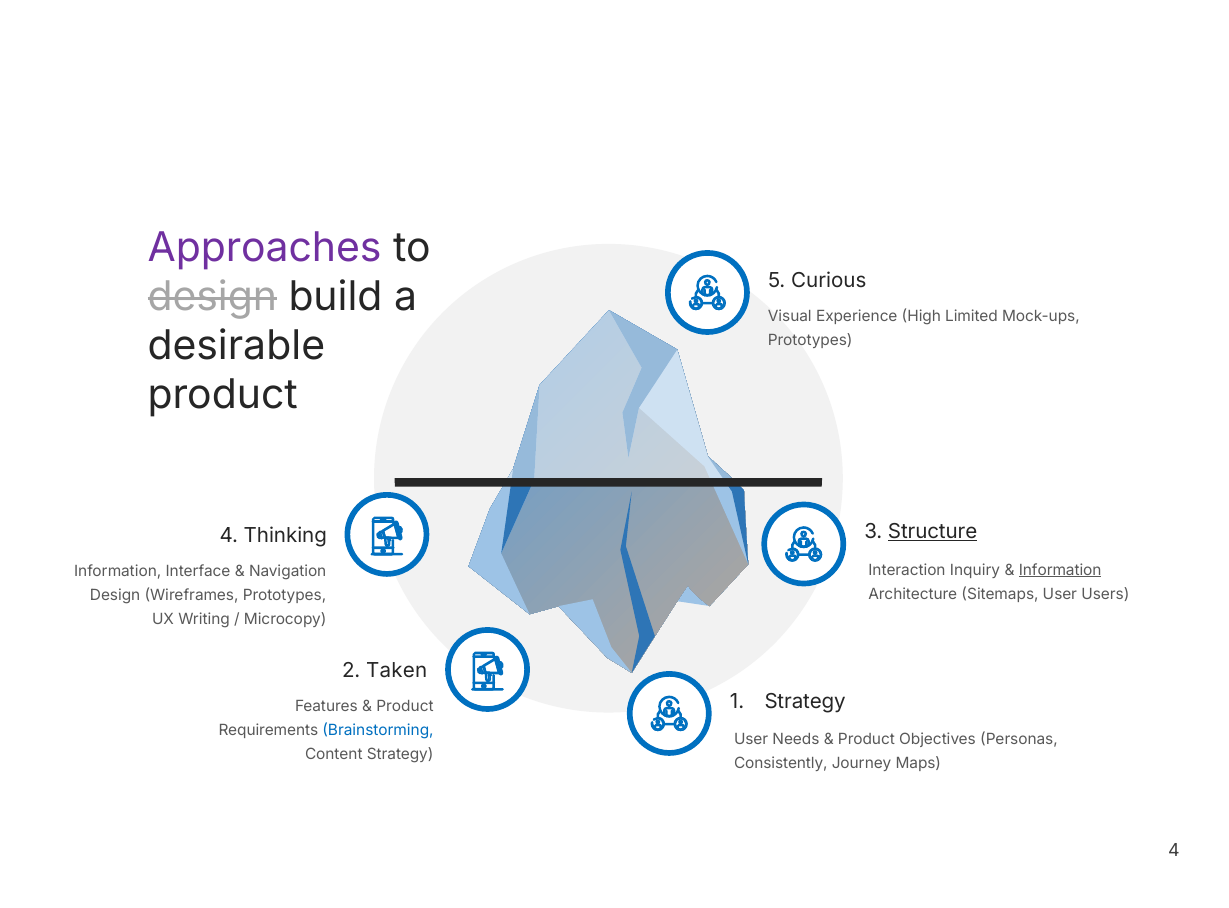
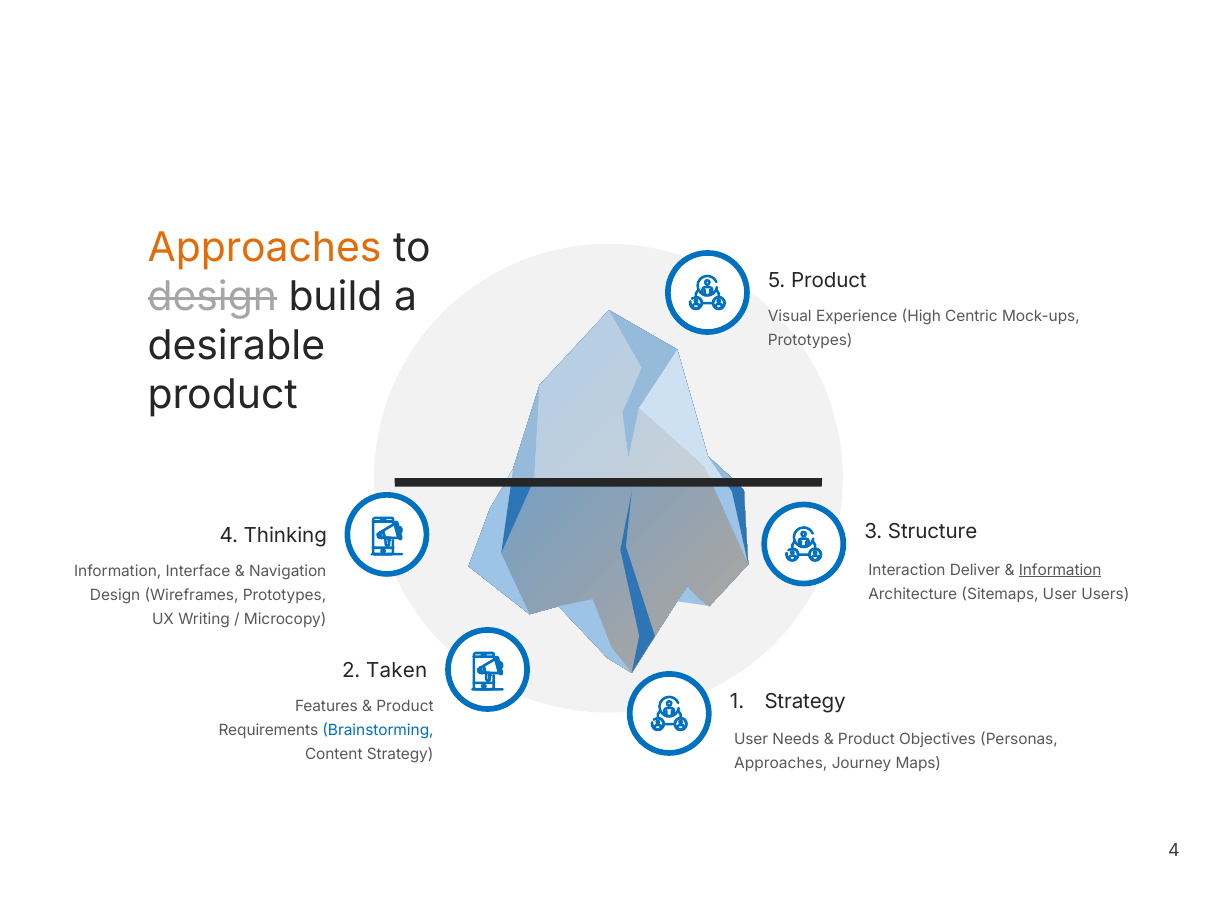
Approaches colour: purple -> orange (265, 248)
5 Curious: Curious -> Product (829, 280)
Limited: Limited -> Centric (971, 316)
Structure underline: present -> none (933, 532)
Inquiry: Inquiry -> Deliver (975, 570)
Consistently: Consistently -> Approaches (781, 764)
